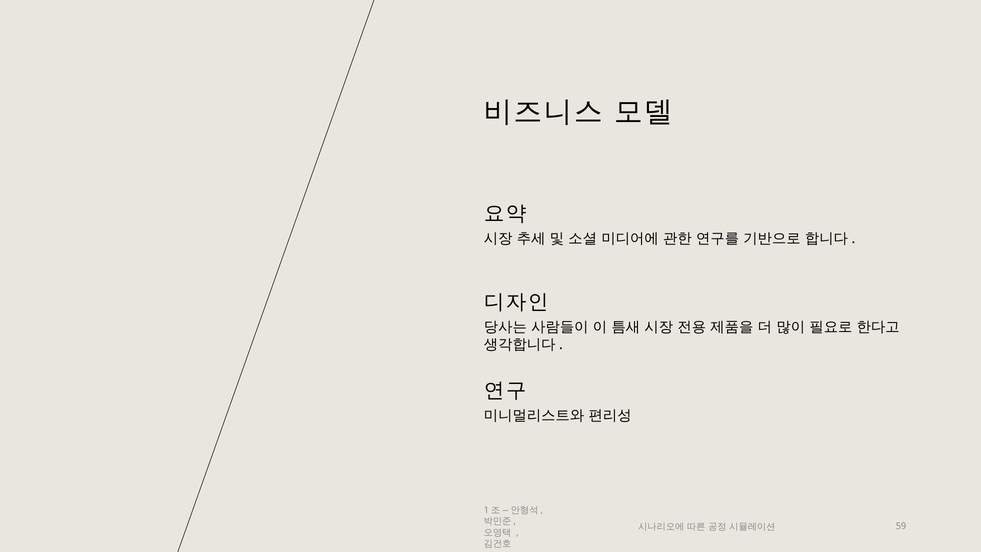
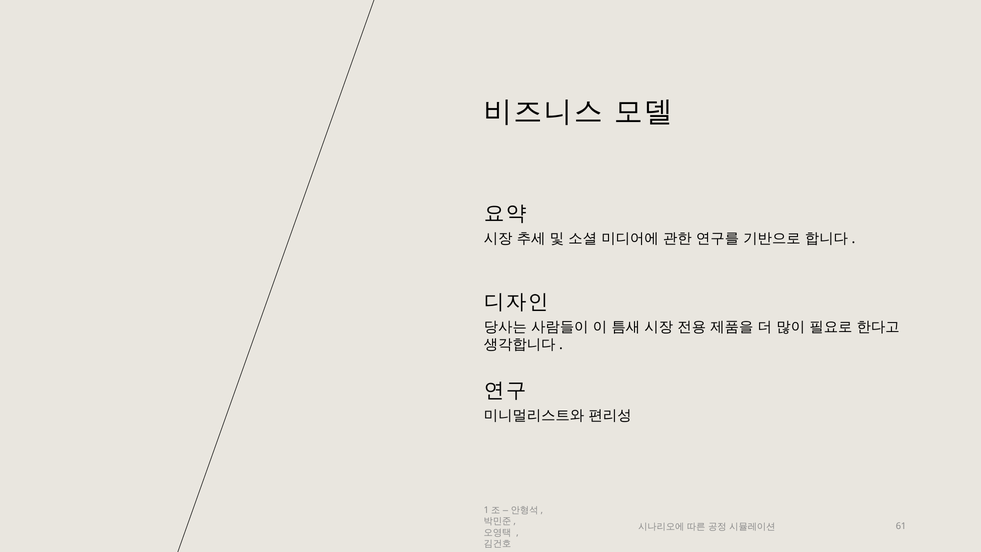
59: 59 -> 61 (901, 526)
